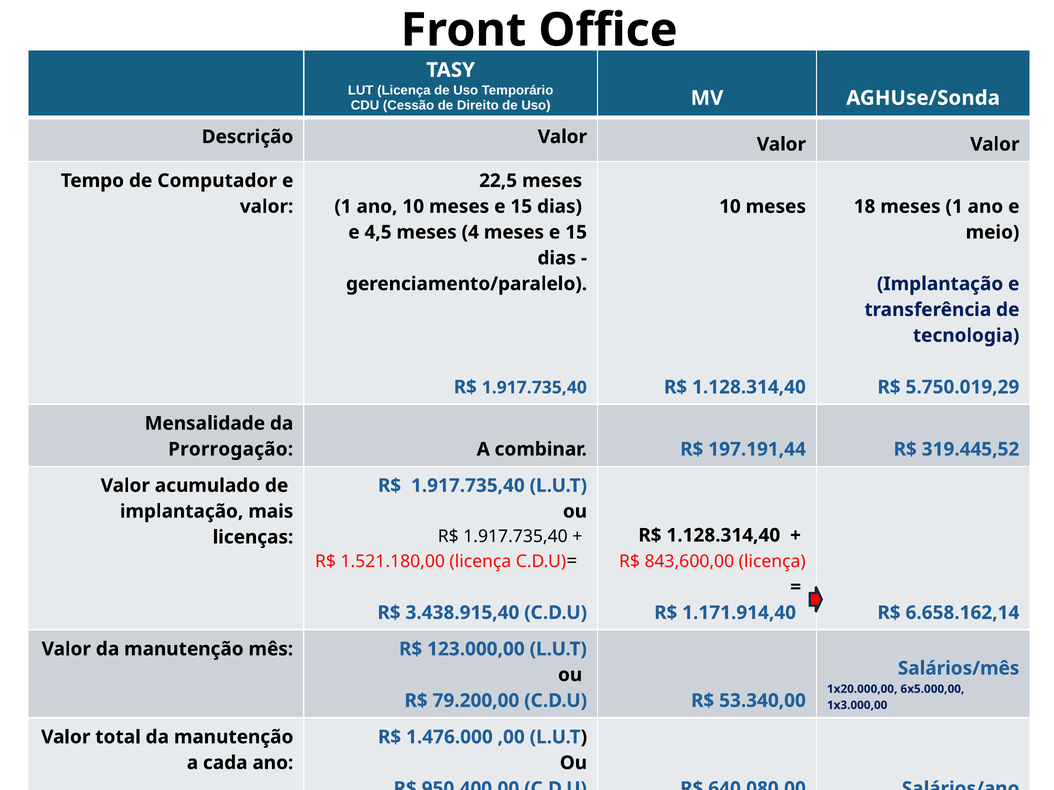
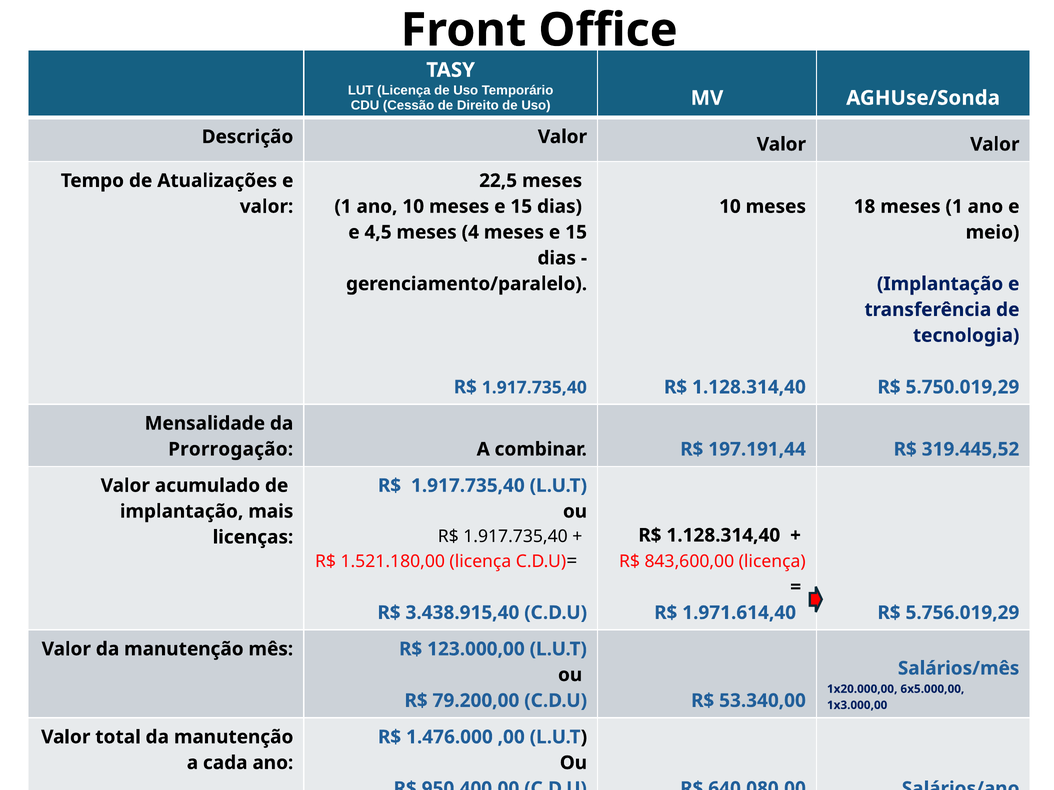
Computador: Computador -> Atualizações (217, 181)
1.171.914,40: 1.171.914,40 -> 1.971.614,40 (739, 613)
6.658.162,14: 6.658.162,14 -> 5.756.019,29 (962, 613)
